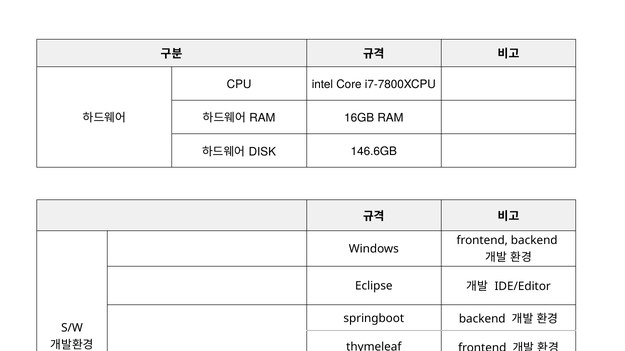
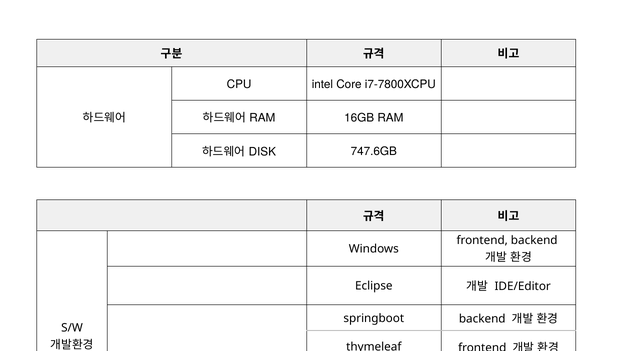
146.6GB: 146.6GB -> 747.6GB (374, 152)
